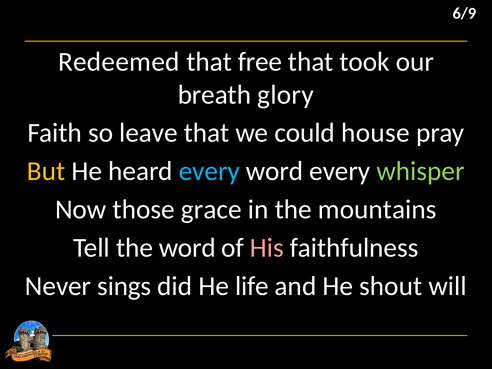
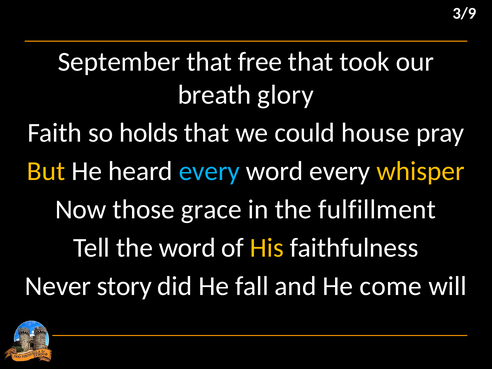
6/9: 6/9 -> 3/9 (464, 13)
Redeemed: Redeemed -> September (119, 62)
leave: leave -> holds (149, 133)
whisper colour: light green -> yellow (421, 171)
mountains: mountains -> fulfillment (377, 209)
His colour: pink -> yellow (267, 248)
sings: sings -> story (124, 286)
life: life -> fall (252, 286)
shout: shout -> come (391, 286)
